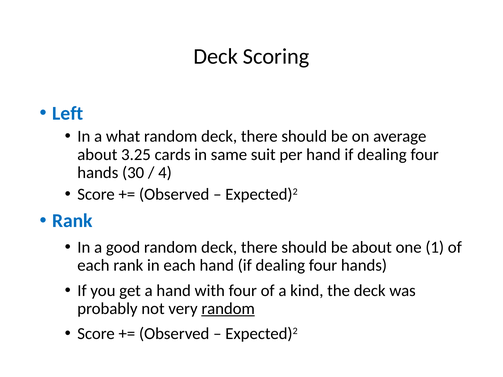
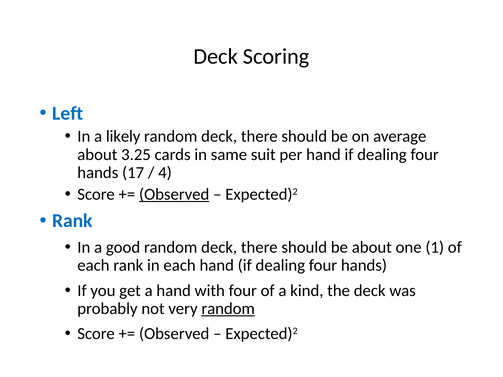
what: what -> likely (123, 137)
30: 30 -> 17 (133, 173)
Observed underline: none -> present (174, 194)
